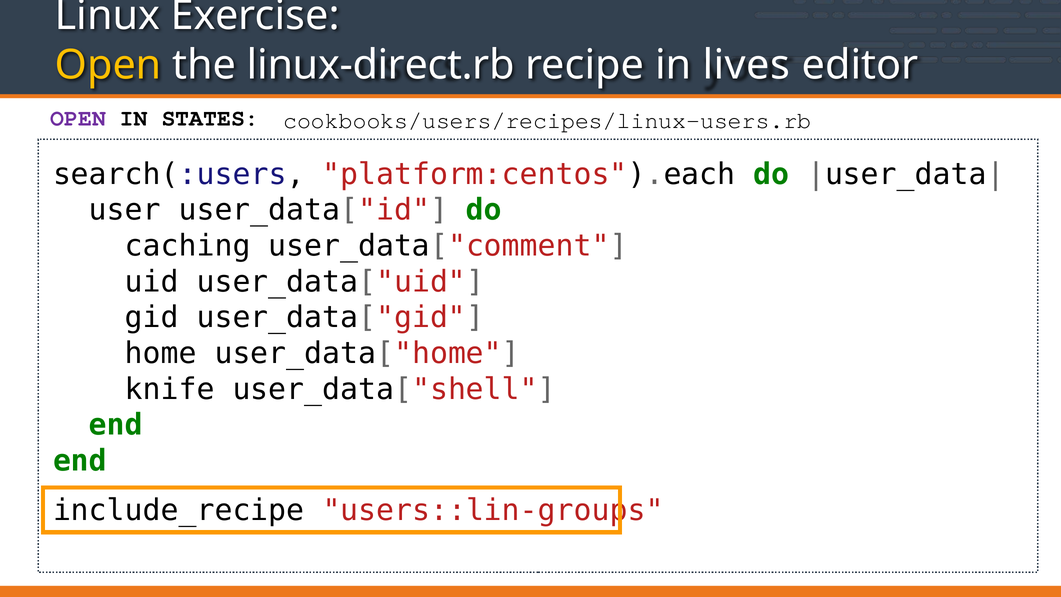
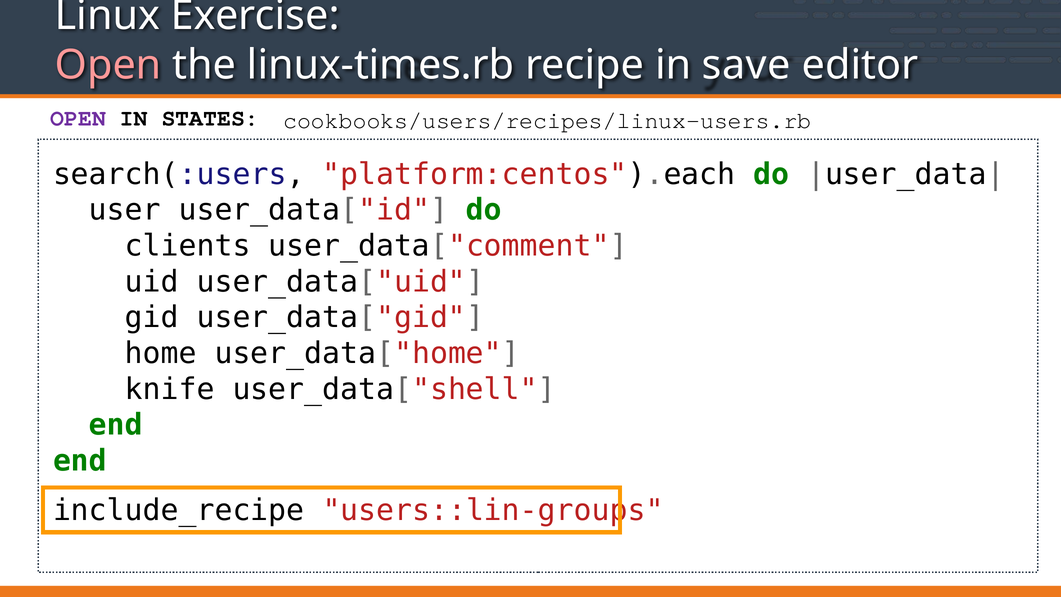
Open colour: yellow -> pink (108, 65)
linux-direct.rb: linux-direct.rb -> linux-times.rb (381, 65)
lives: lives -> save (746, 65)
caching: caching -> clients (188, 246)
